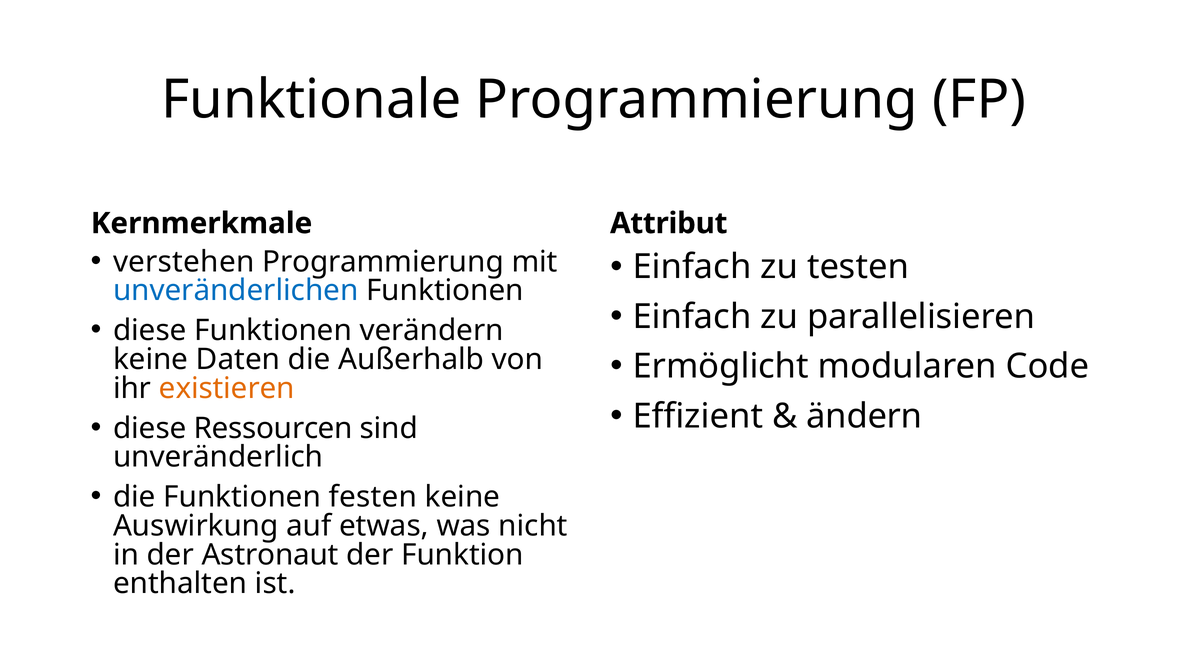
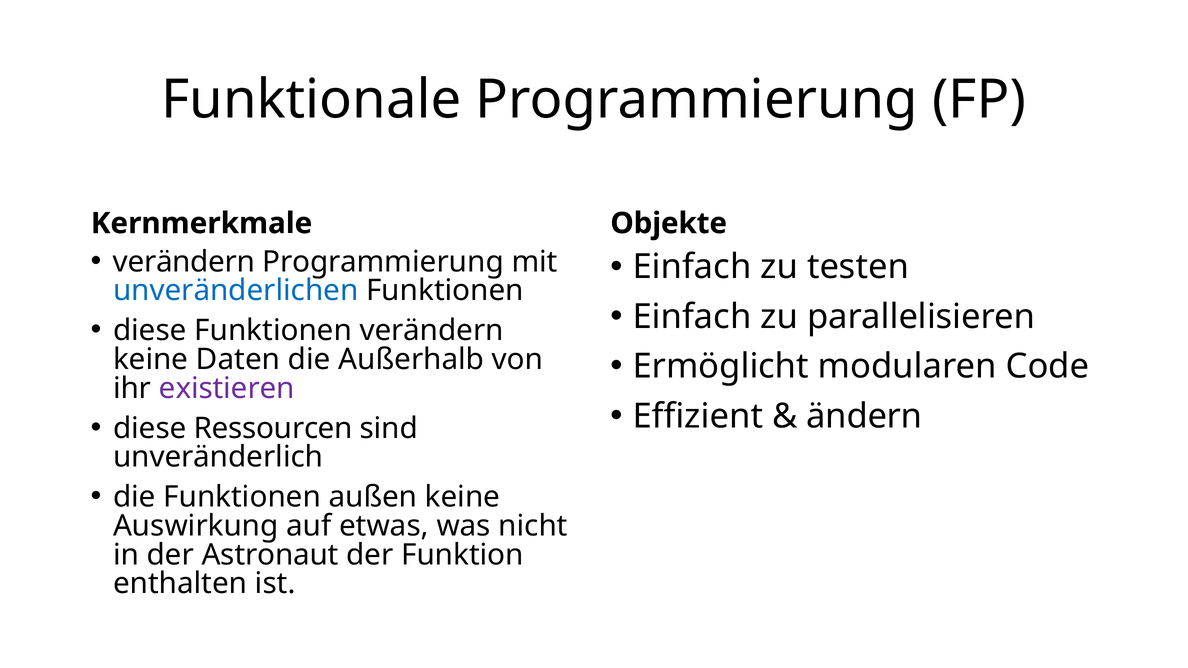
Attribut: Attribut -> Objekte (669, 223)
verstehen: verstehen -> verändern (184, 262)
existieren colour: orange -> purple (227, 388)
festen: festen -> außen (373, 497)
